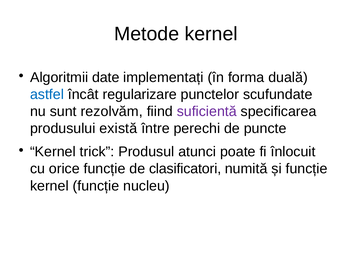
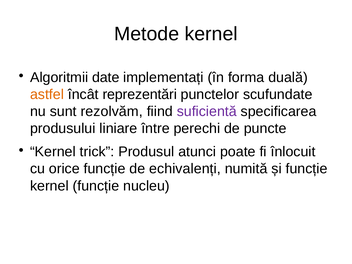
astfel colour: blue -> orange (47, 94)
regularizare: regularizare -> reprezentări (140, 94)
există: există -> liniare (118, 128)
clasificatori: clasificatori -> echivalenți (185, 169)
